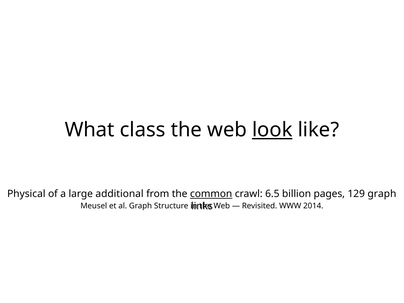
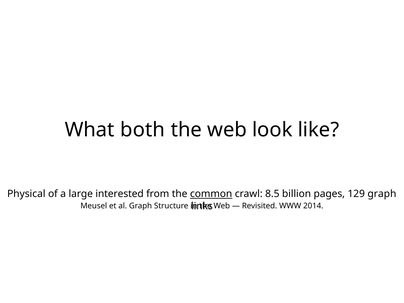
class: class -> both (143, 130)
look underline: present -> none (272, 130)
additional: additional -> interested (120, 194)
6.5: 6.5 -> 8.5 (272, 194)
